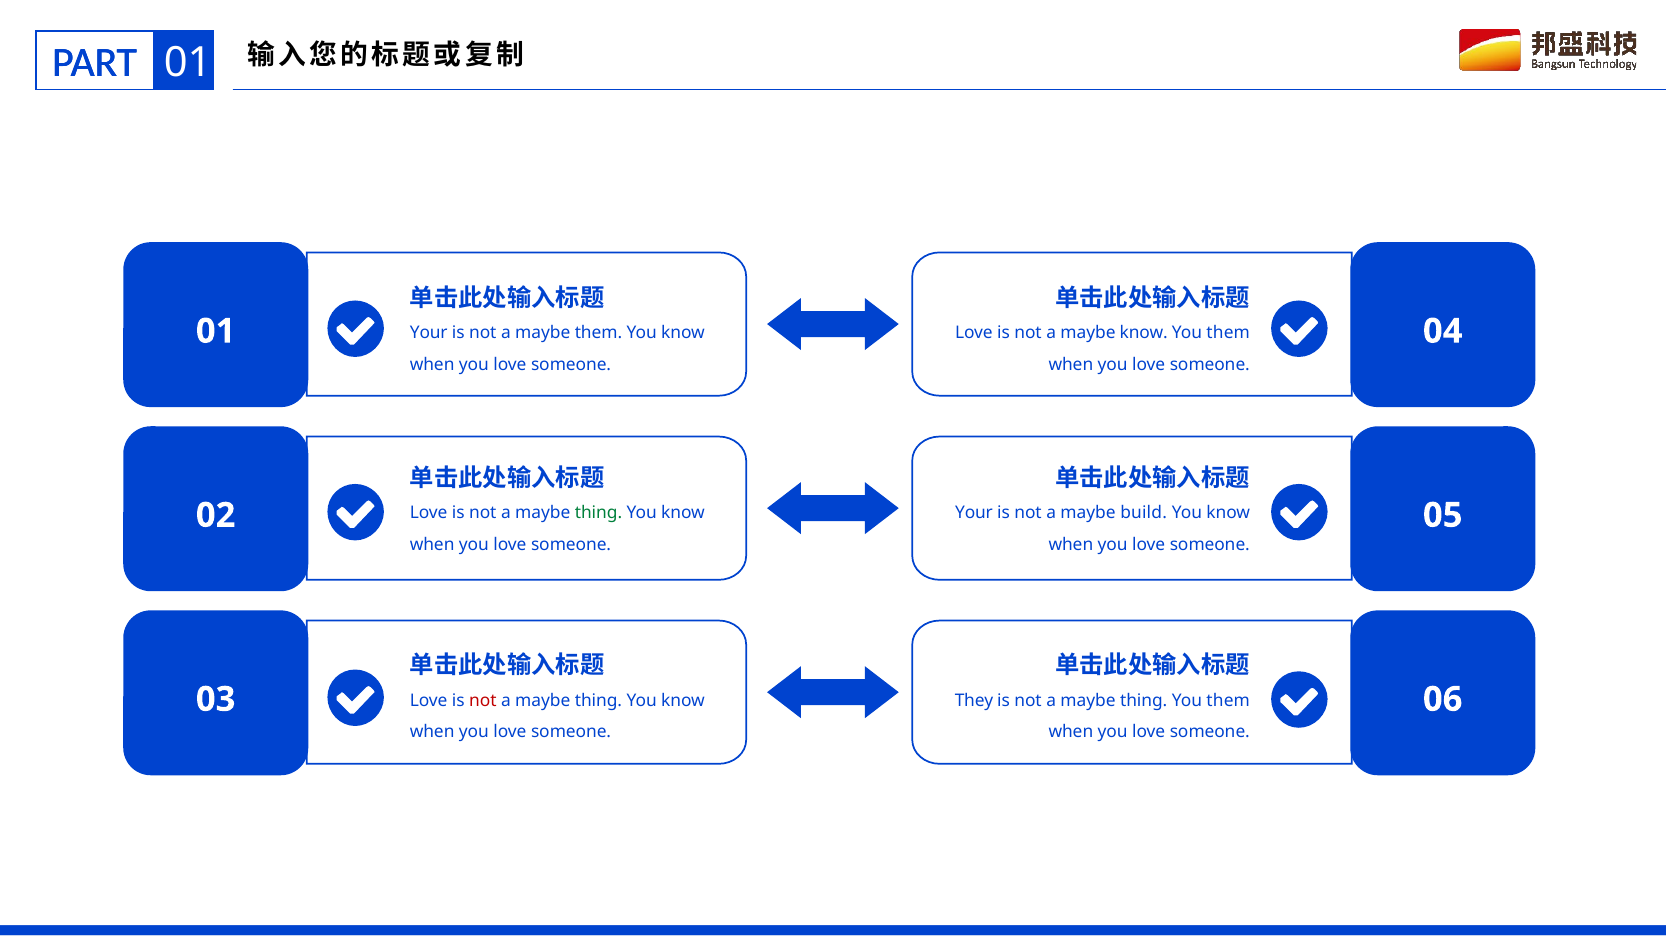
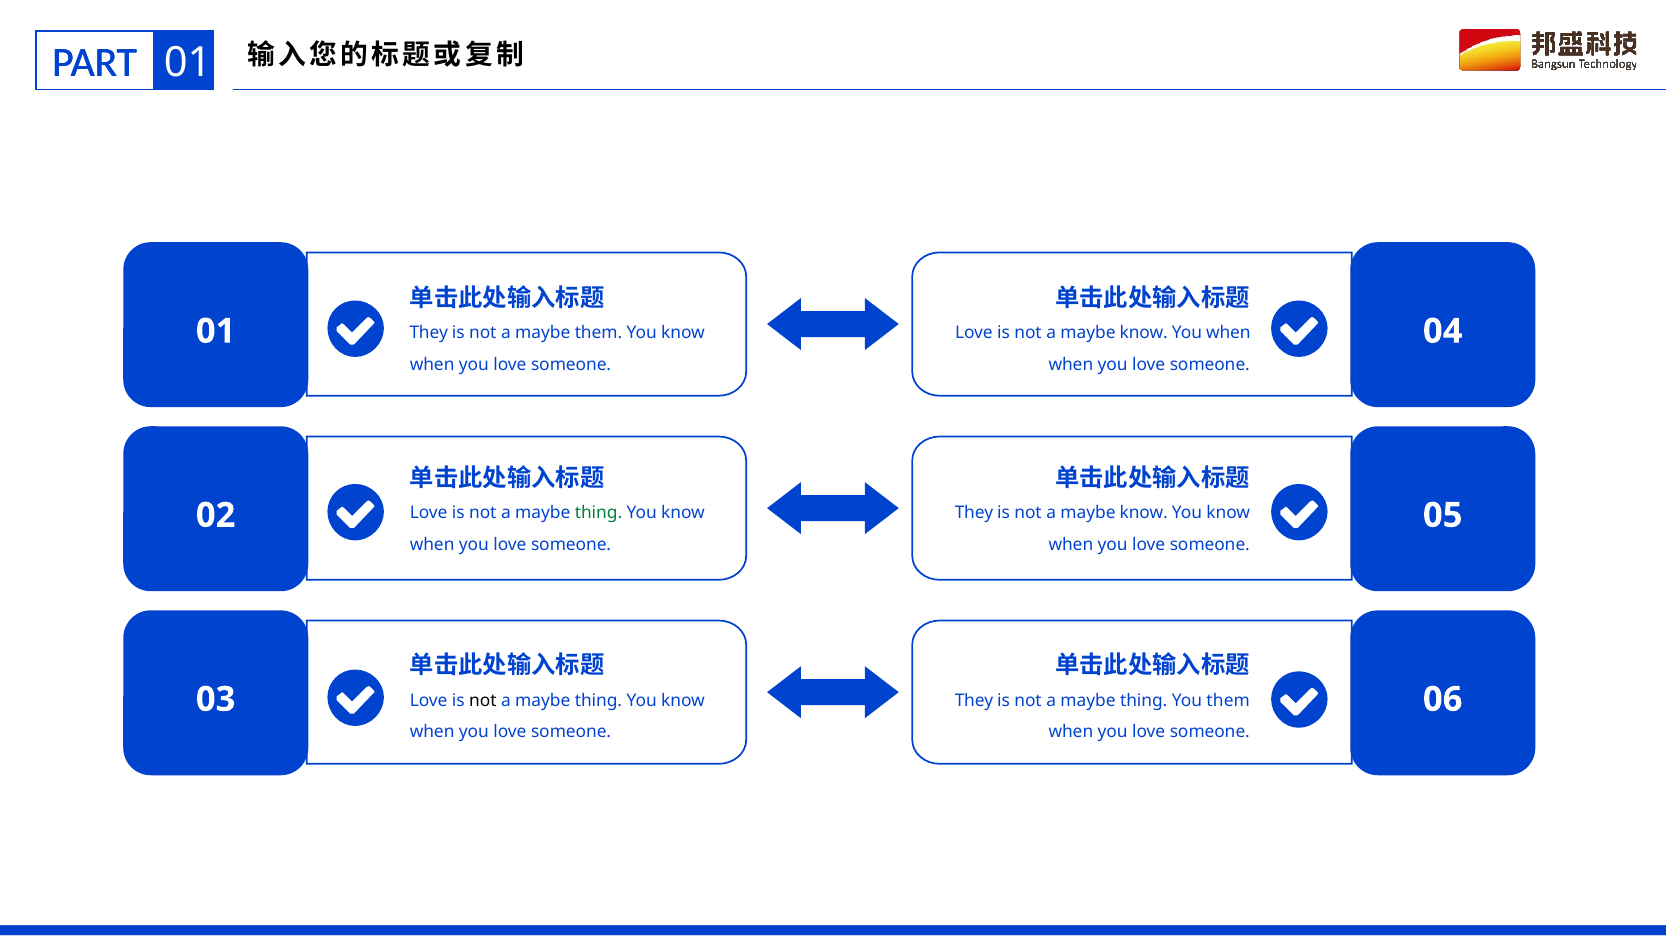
Your: Your -> They (429, 333)
them: them -> when (1228, 333)
Your: Your -> They (974, 513)
build: build -> know (1144, 513)
not colour: red -> black (483, 701)
